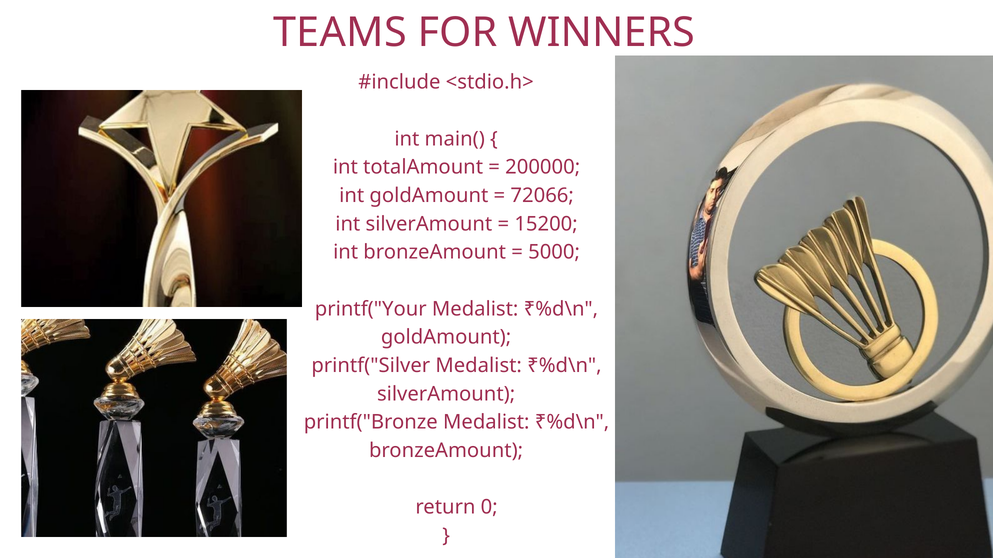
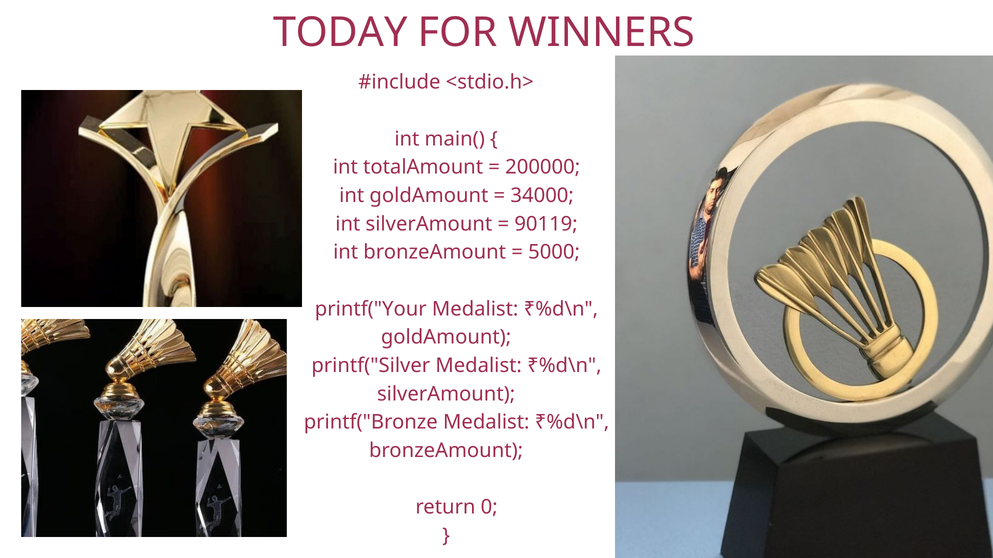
TEAMS: TEAMS -> TODAY (340, 32)
72066: 72066 -> 34000 (542, 196)
15200: 15200 -> 90119 (546, 224)
